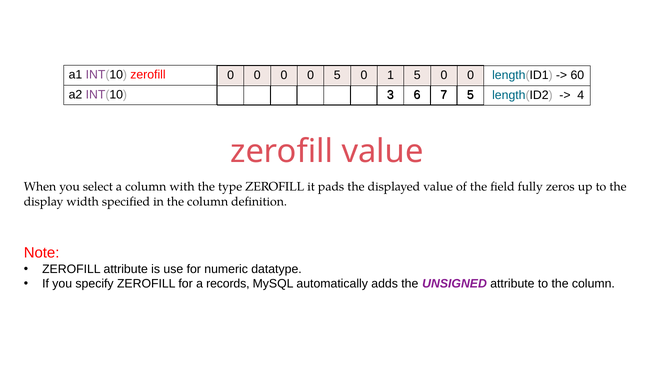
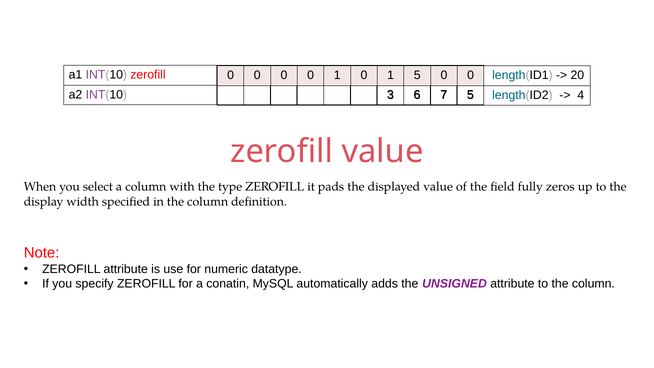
0 0 5: 5 -> 1 (337, 75)
60: 60 -> 20 (577, 75)
records: records -> conatin (228, 284)
